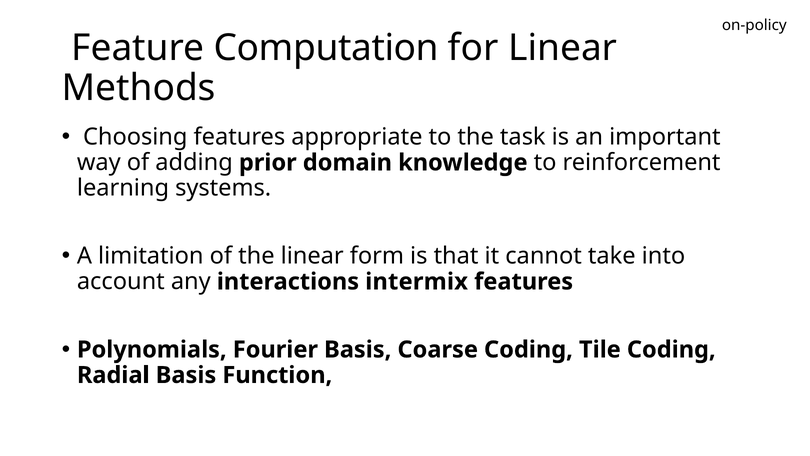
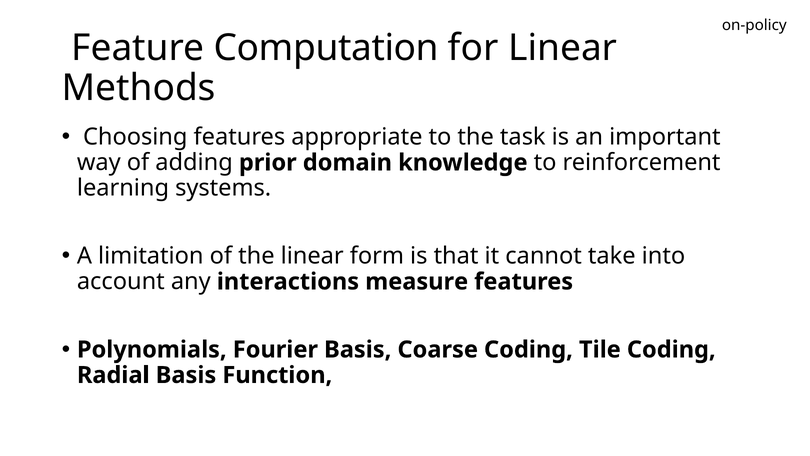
intermix: intermix -> measure (417, 281)
